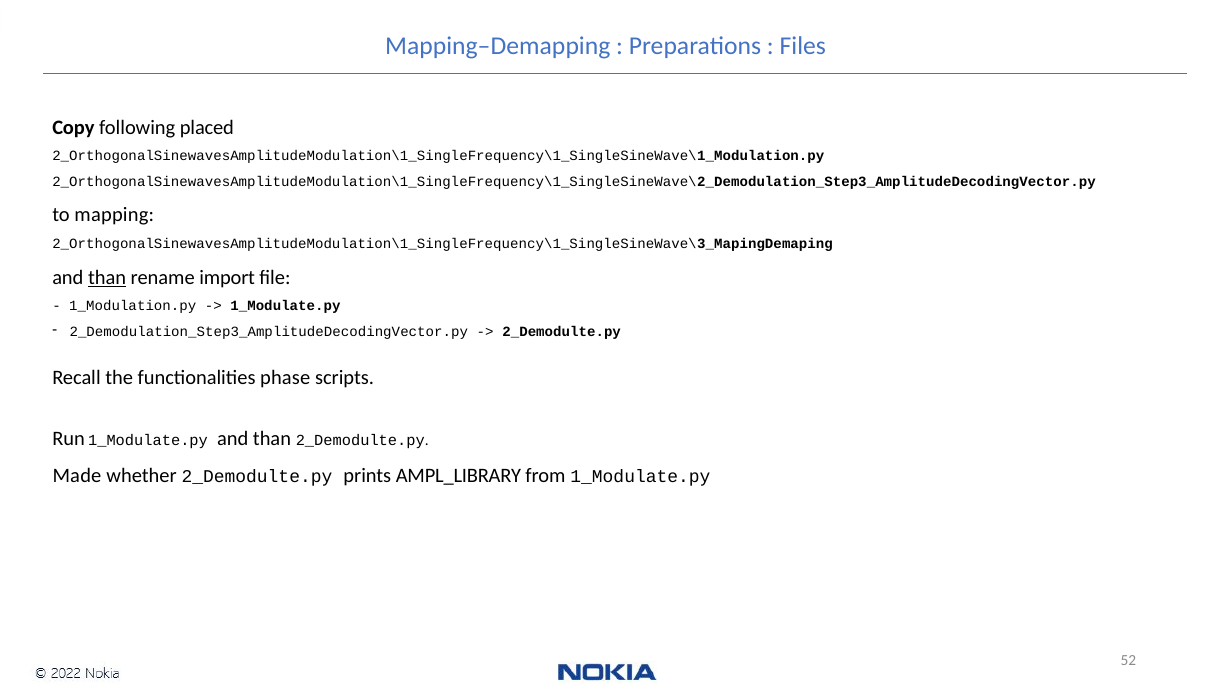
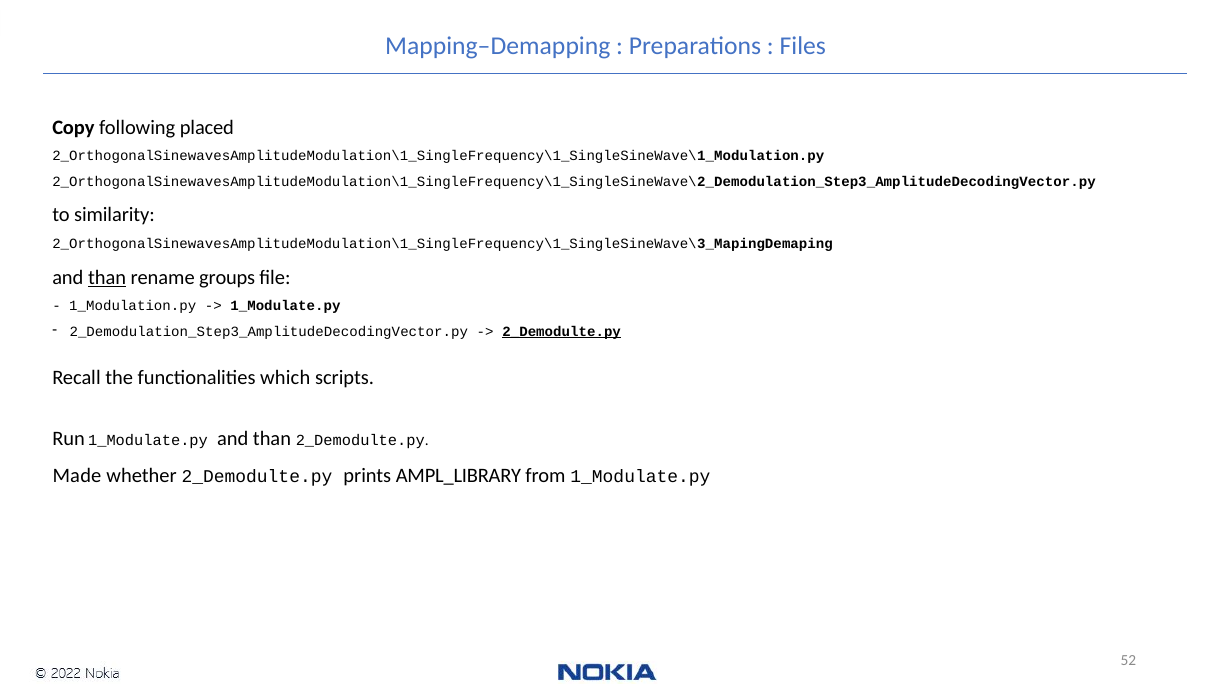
mapping: mapping -> similarity (114, 215)
import: import -> groups (227, 277)
2_Demodulte.py underline: none -> present (562, 332)
phase: phase -> which (285, 377)
